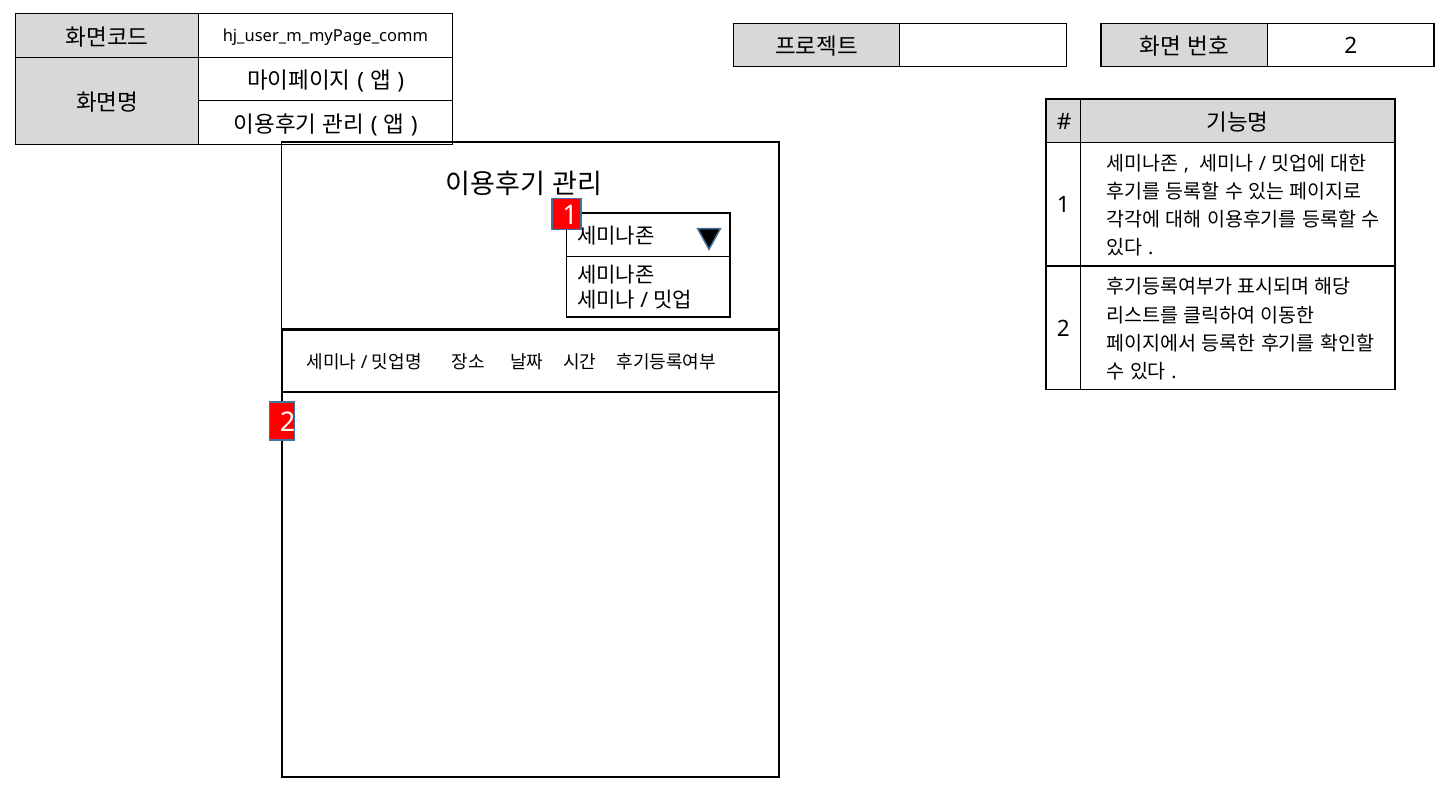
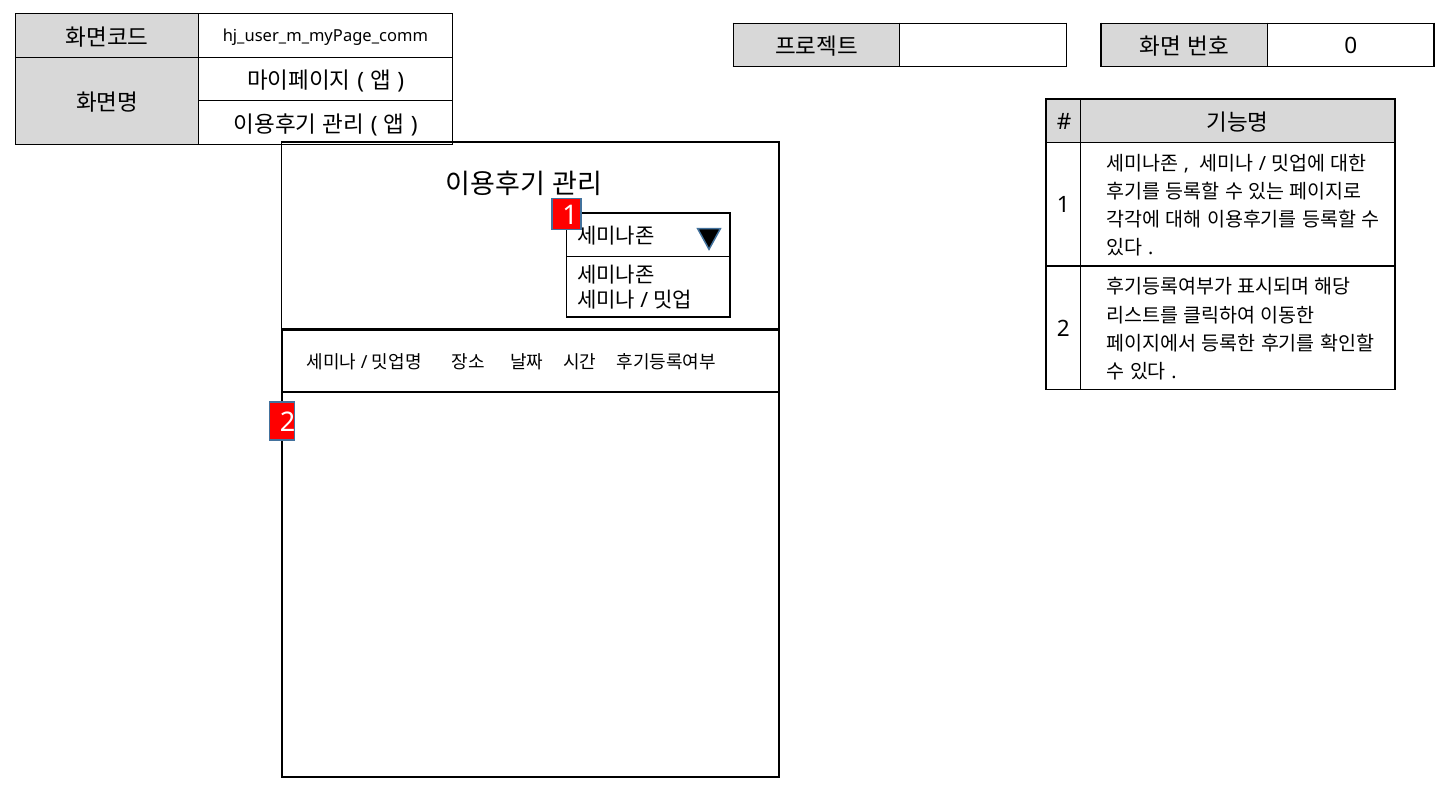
2: 2 -> 0 (1351, 46)
